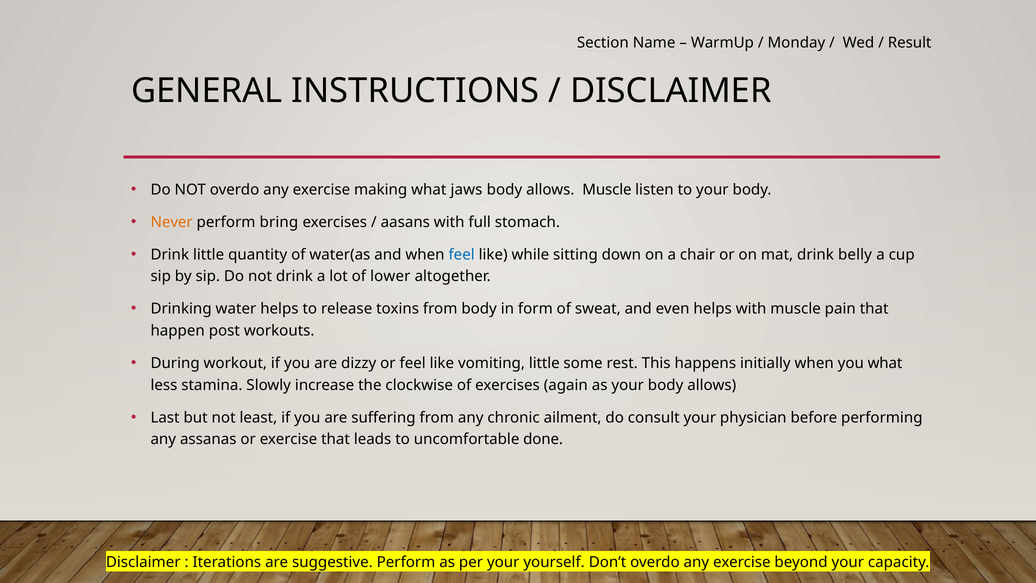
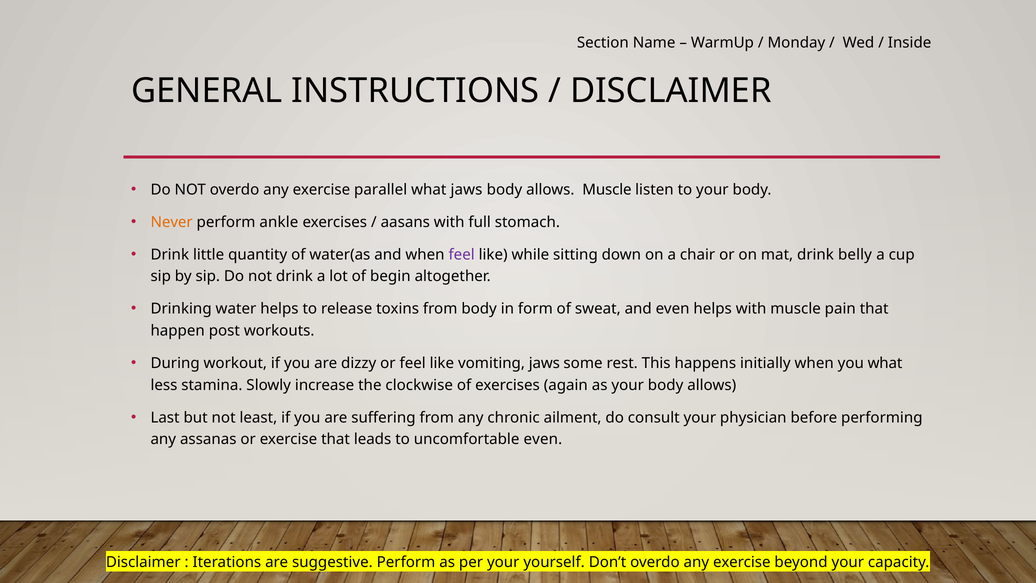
Result: Result -> Inside (910, 43)
making: making -> parallel (381, 189)
bring: bring -> ankle (279, 222)
feel colour: blue -> purple (462, 255)
lower: lower -> begin (390, 276)
vomiting little: little -> jaws (544, 363)
uncomfortable done: done -> even (543, 439)
